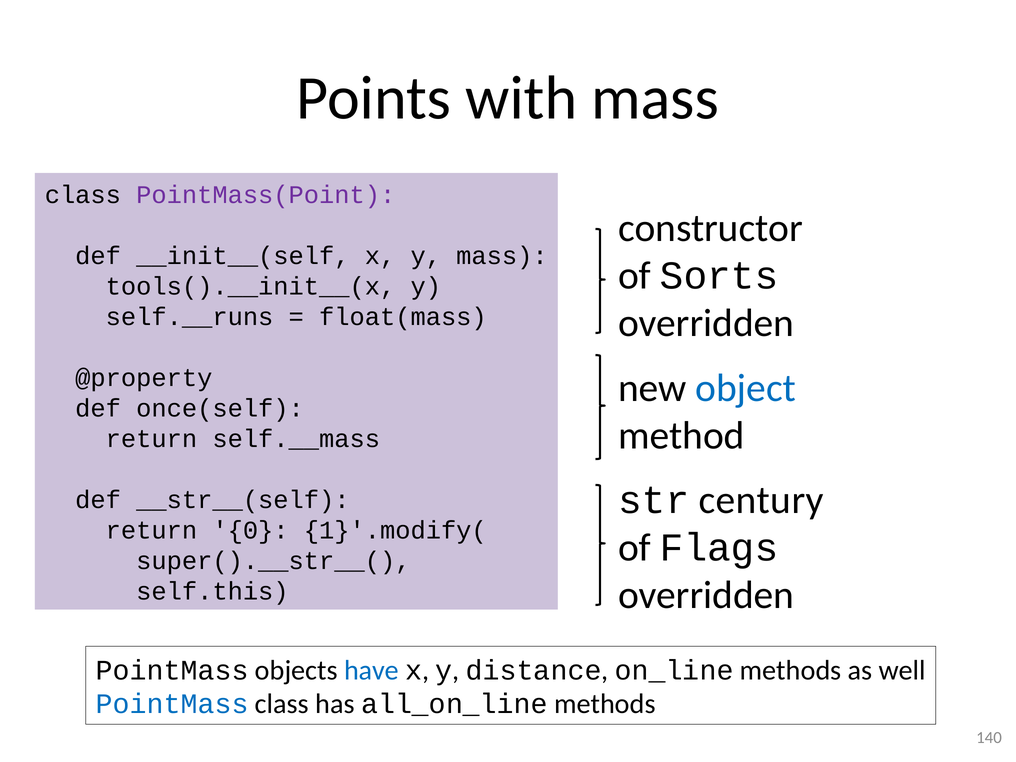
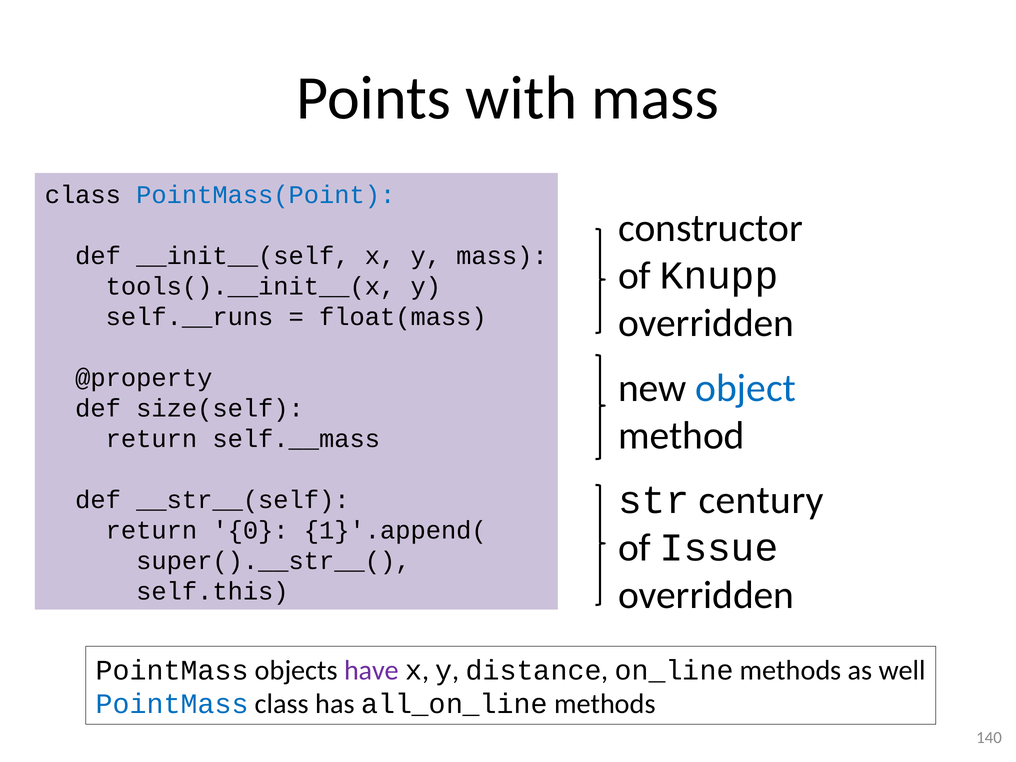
PointMass(Point colour: purple -> blue (266, 195)
Sorts: Sorts -> Knupp (719, 276)
once(self: once(self -> size(self (220, 408)
1}'.modify(: 1}'.modify( -> 1}'.append( (395, 530)
Flags: Flags -> Issue (719, 548)
have colour: blue -> purple (372, 670)
